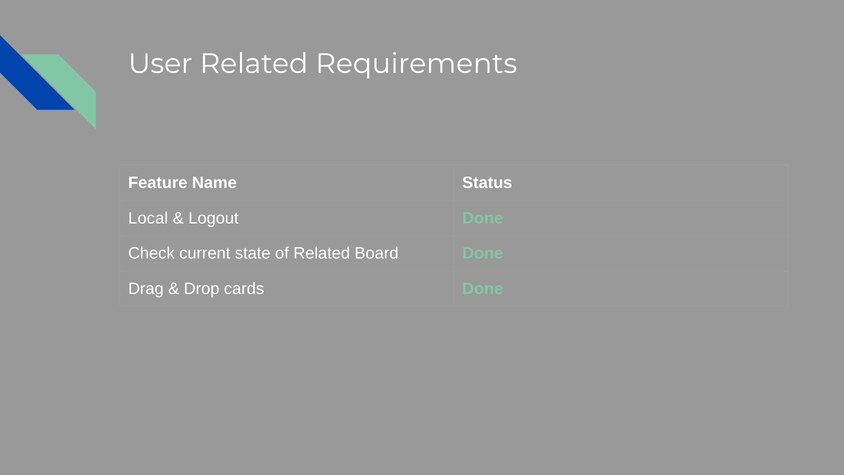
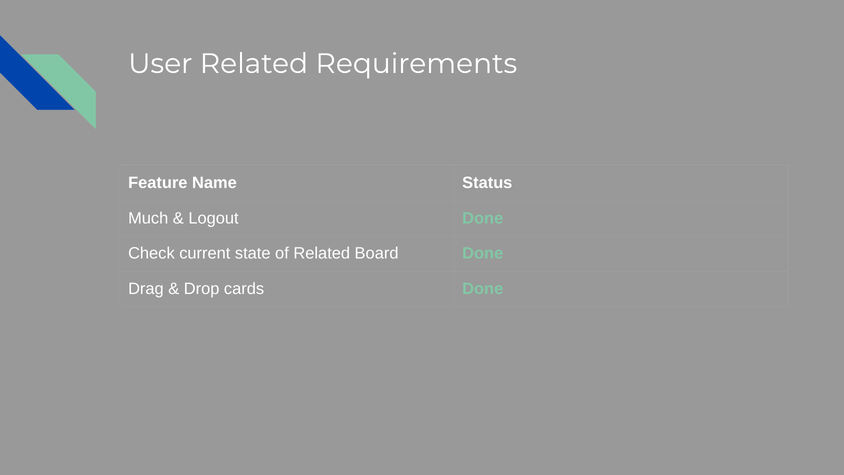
Local: Local -> Much (148, 218)
